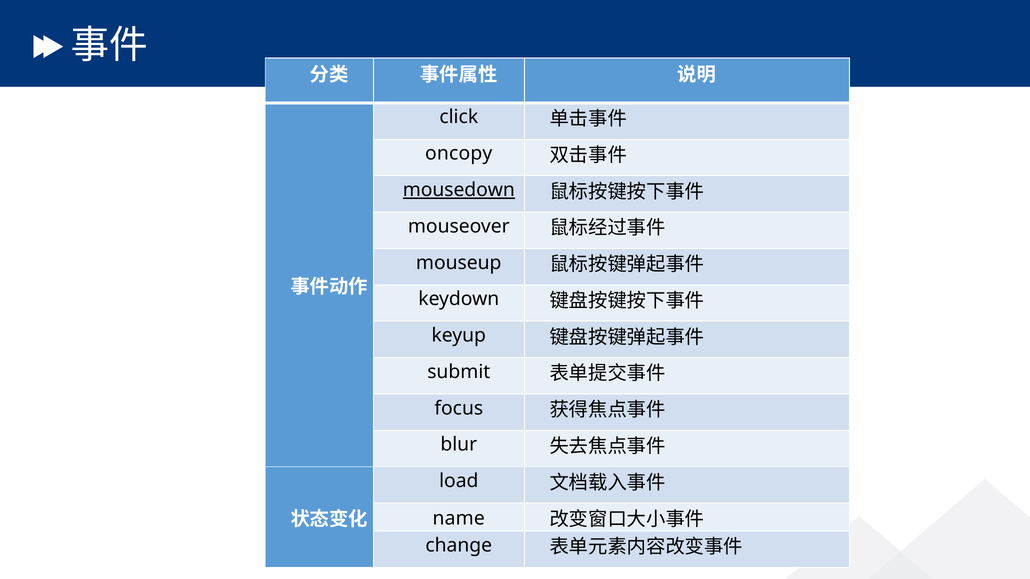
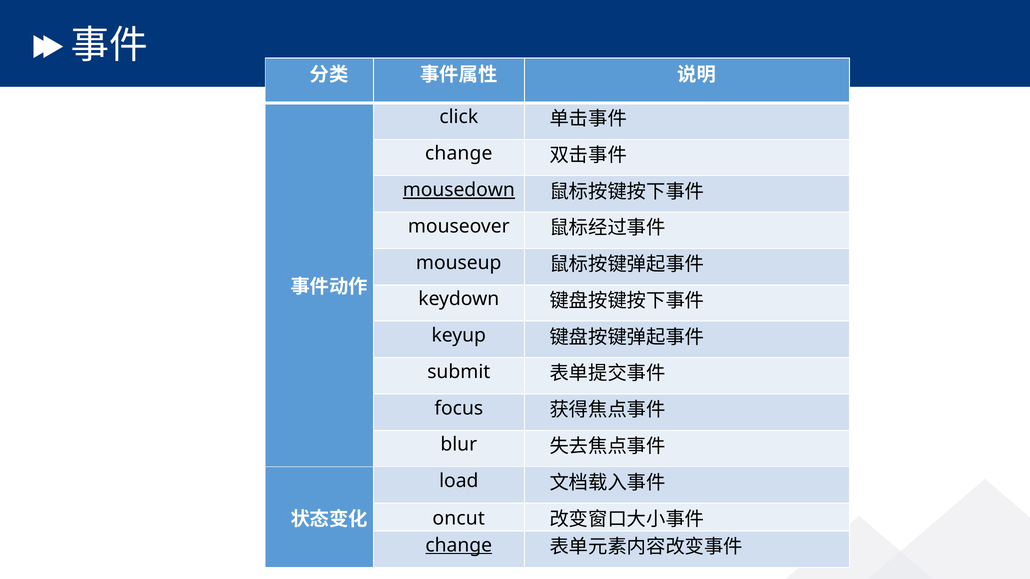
oncopy: oncopy -> change (459, 154)
name: name -> oncut (459, 518)
change underline: none -> present (459, 546)
